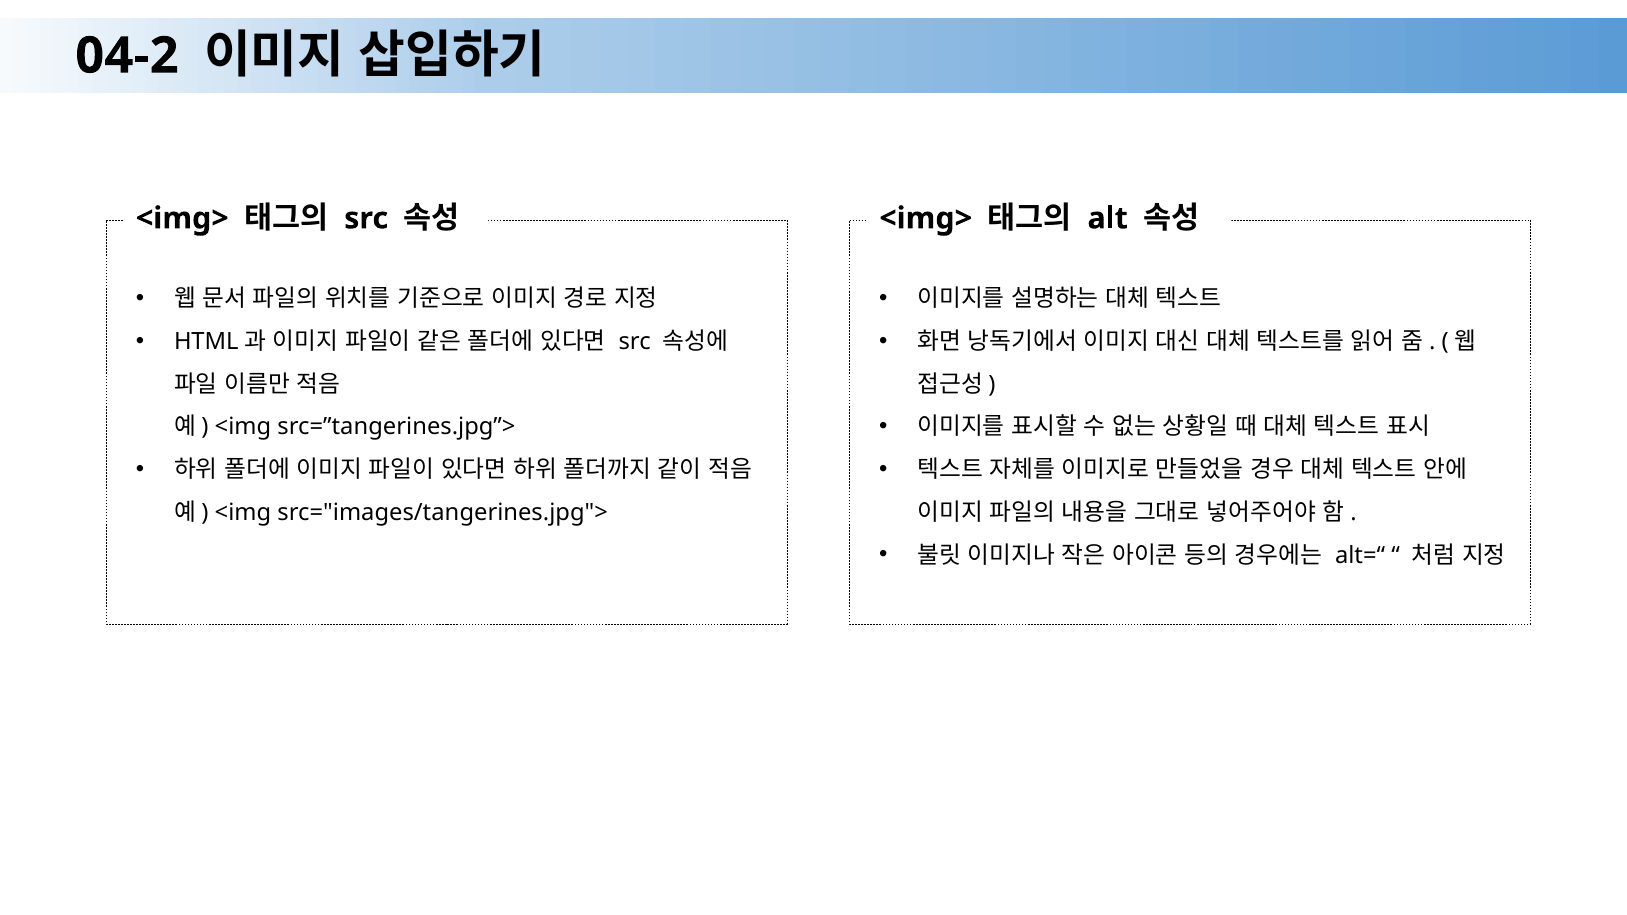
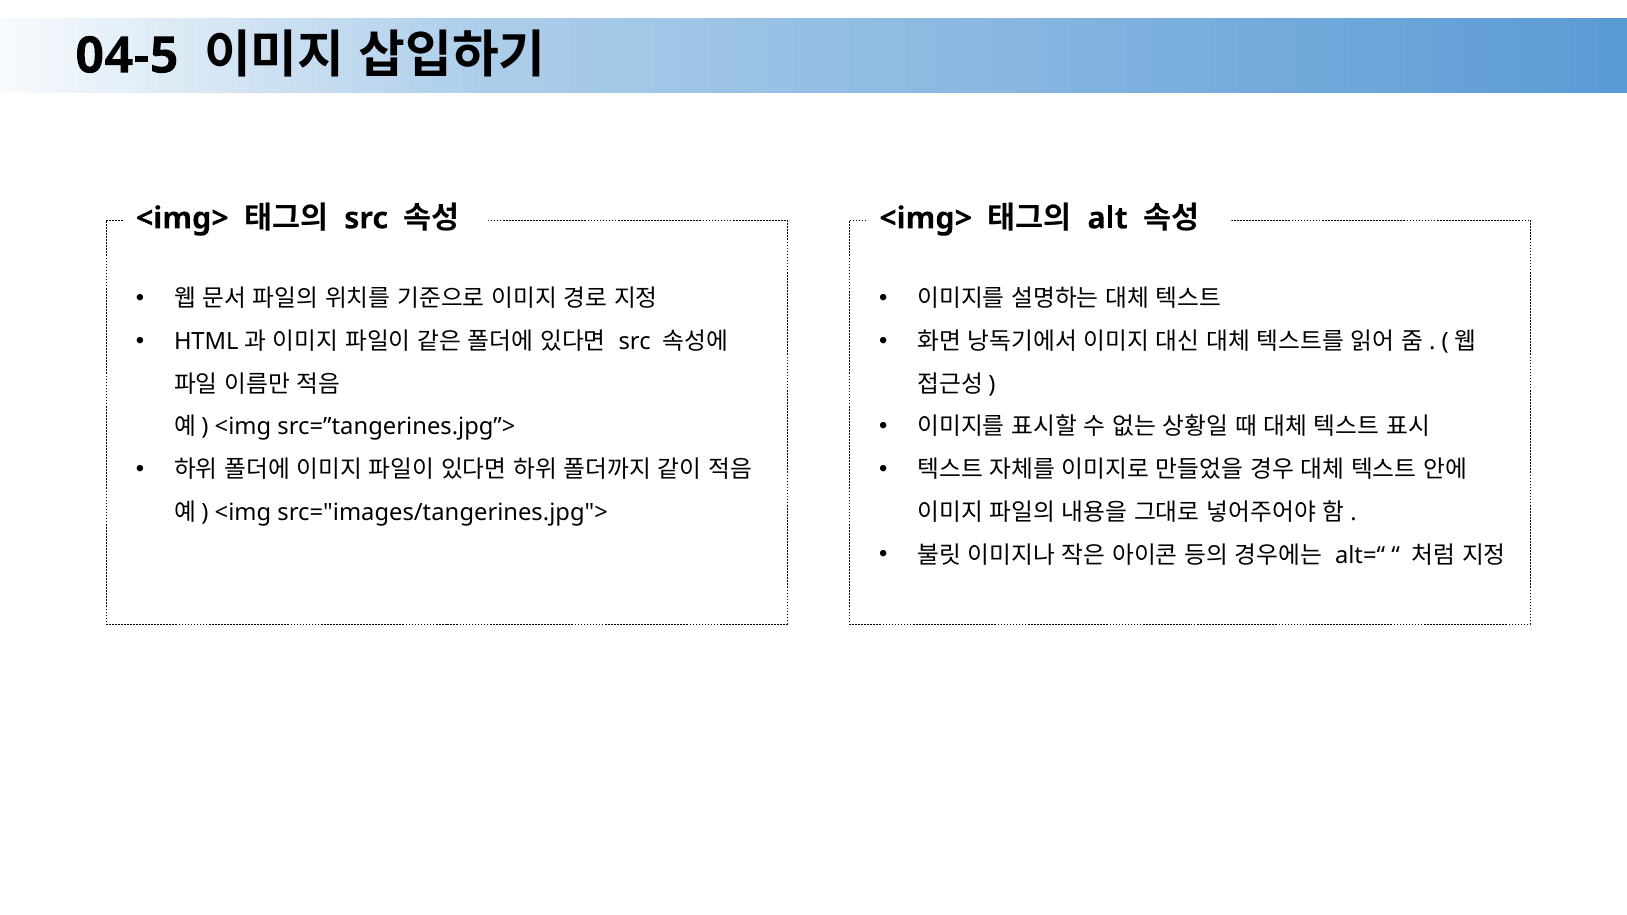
04-2: 04-2 -> 04-5 (127, 56)
